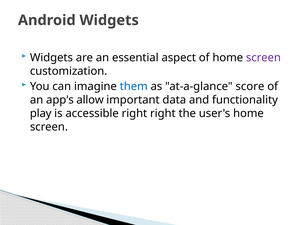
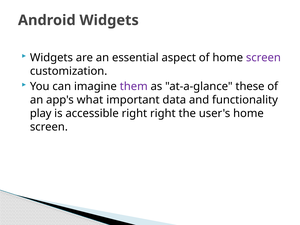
them colour: blue -> purple (134, 86)
score: score -> these (250, 86)
allow: allow -> what (90, 100)
